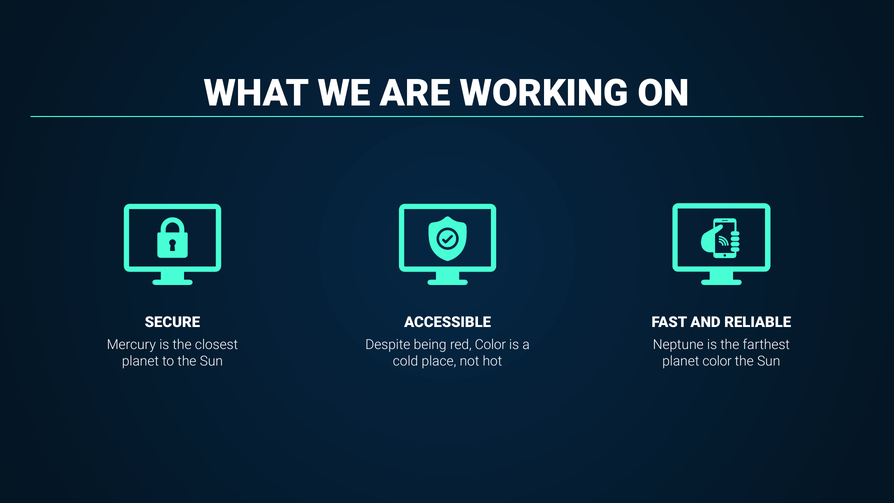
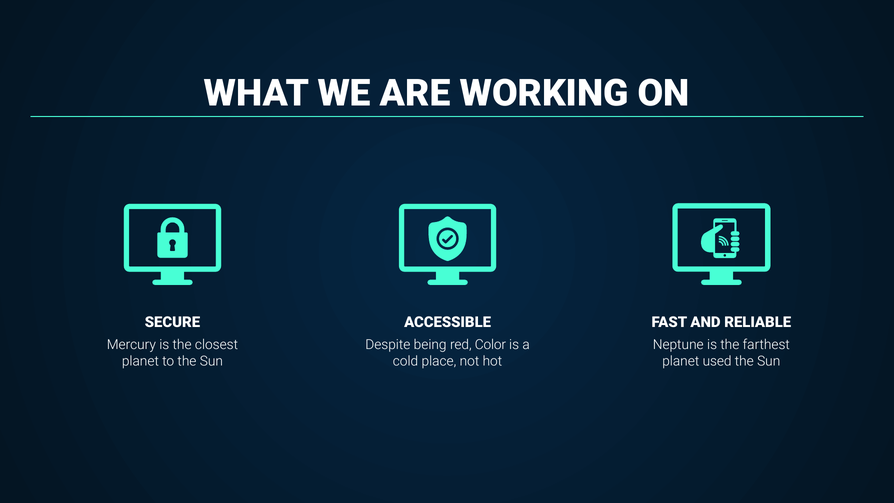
planet color: color -> used (717, 361)
